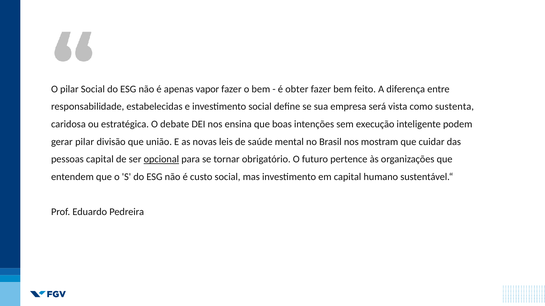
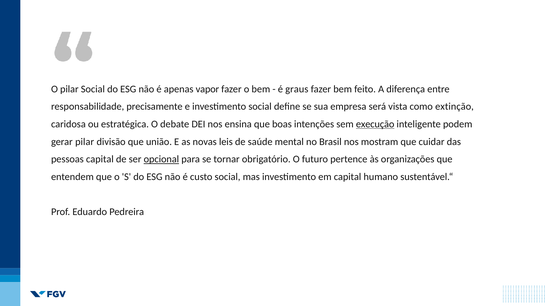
obter: obter -> graus (297, 89)
estabelecidas: estabelecidas -> precisamente (155, 107)
sustenta: sustenta -> extinção (454, 107)
execução underline: none -> present (375, 124)
